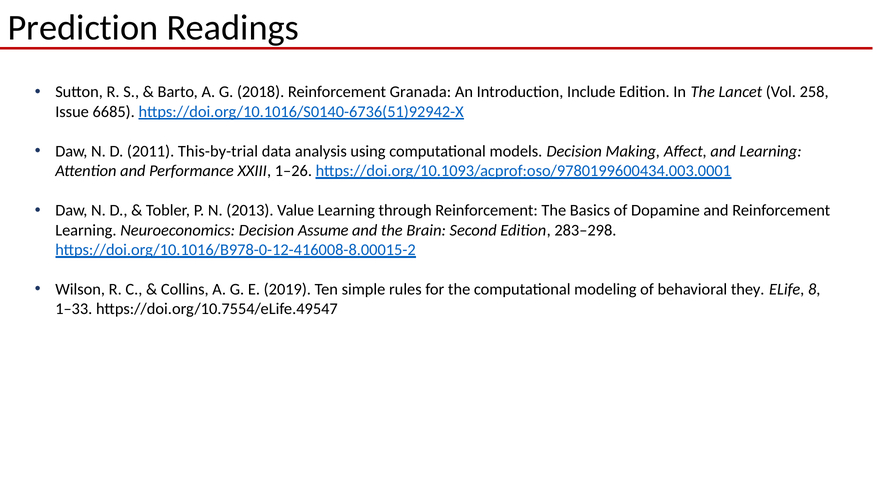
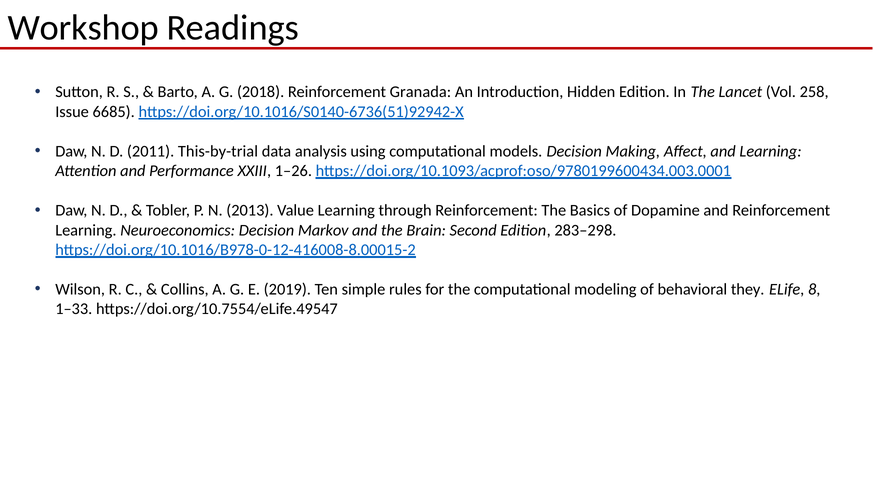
Prediction: Prediction -> Workshop (83, 28)
Include: Include -> Hidden (591, 92)
Assume: Assume -> Markov (323, 230)
